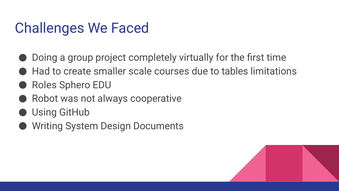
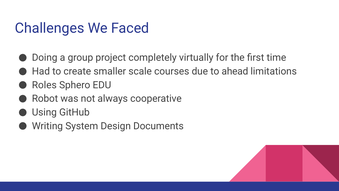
tables: tables -> ahead (235, 71)
